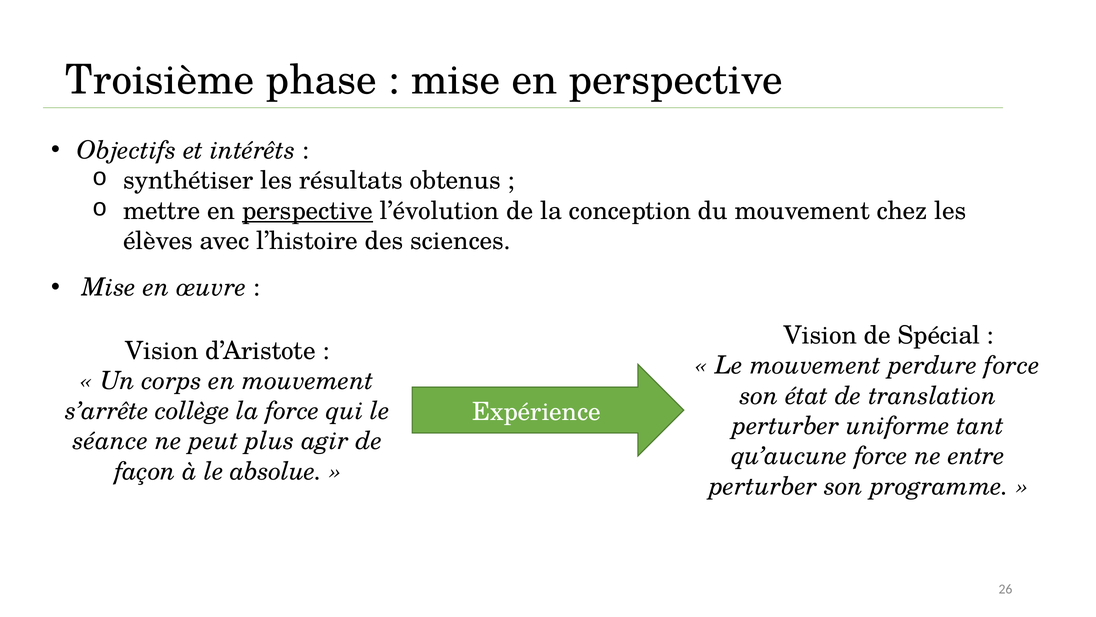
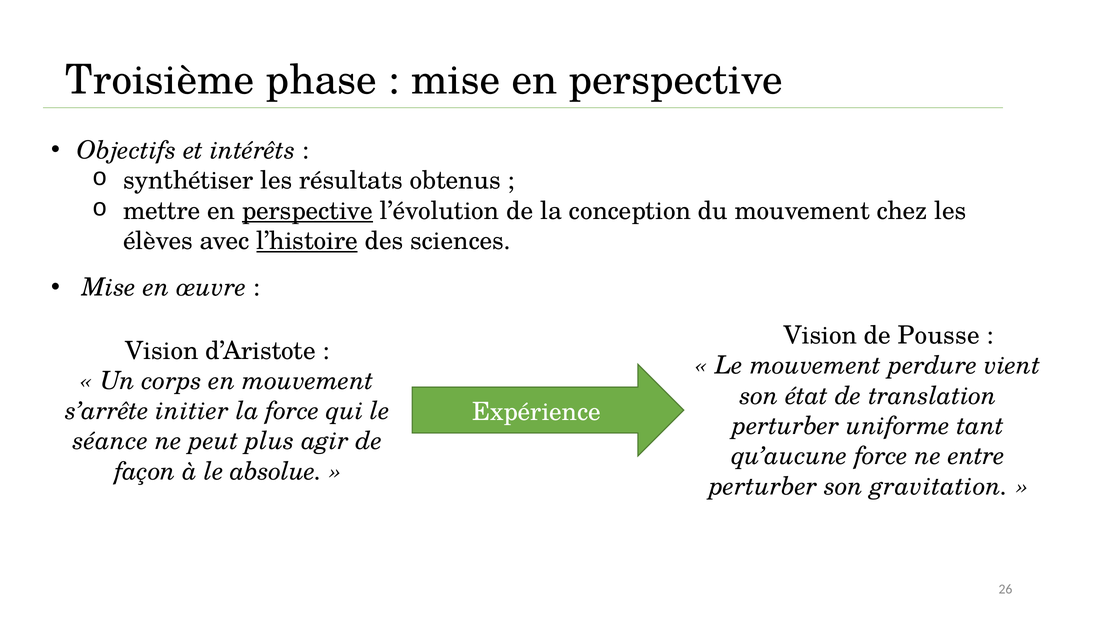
l’histoire underline: none -> present (307, 241)
Spécial: Spécial -> Pousse (939, 335)
perdure force: force -> vient (1012, 365)
collège: collège -> initier (192, 411)
programme: programme -> gravitation (939, 486)
